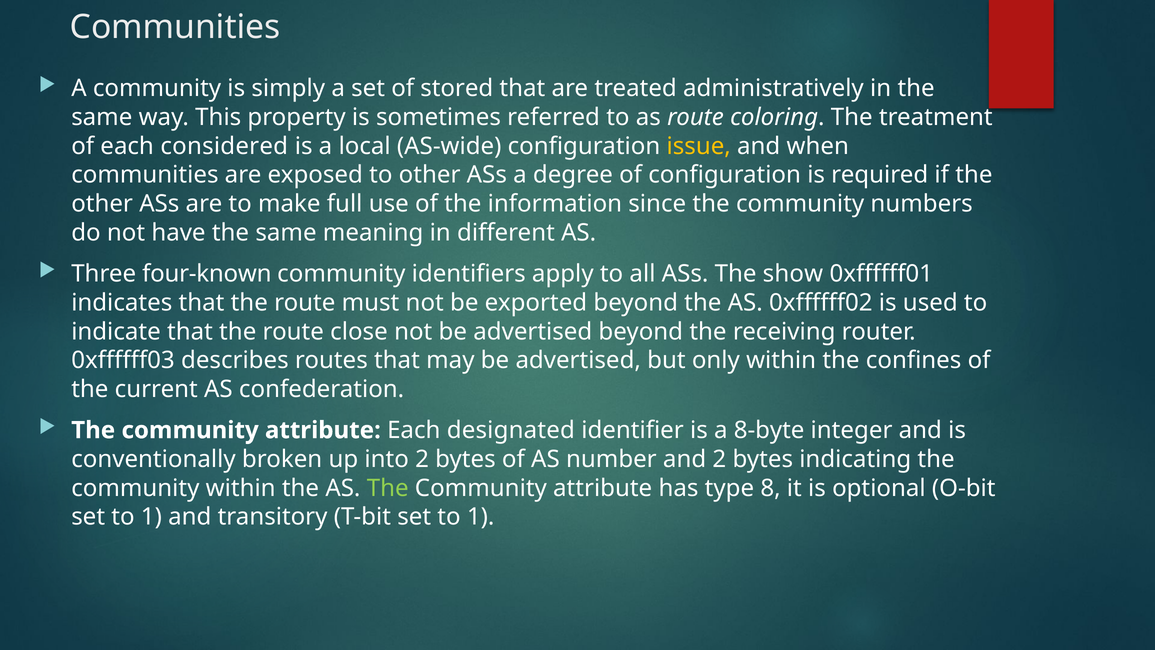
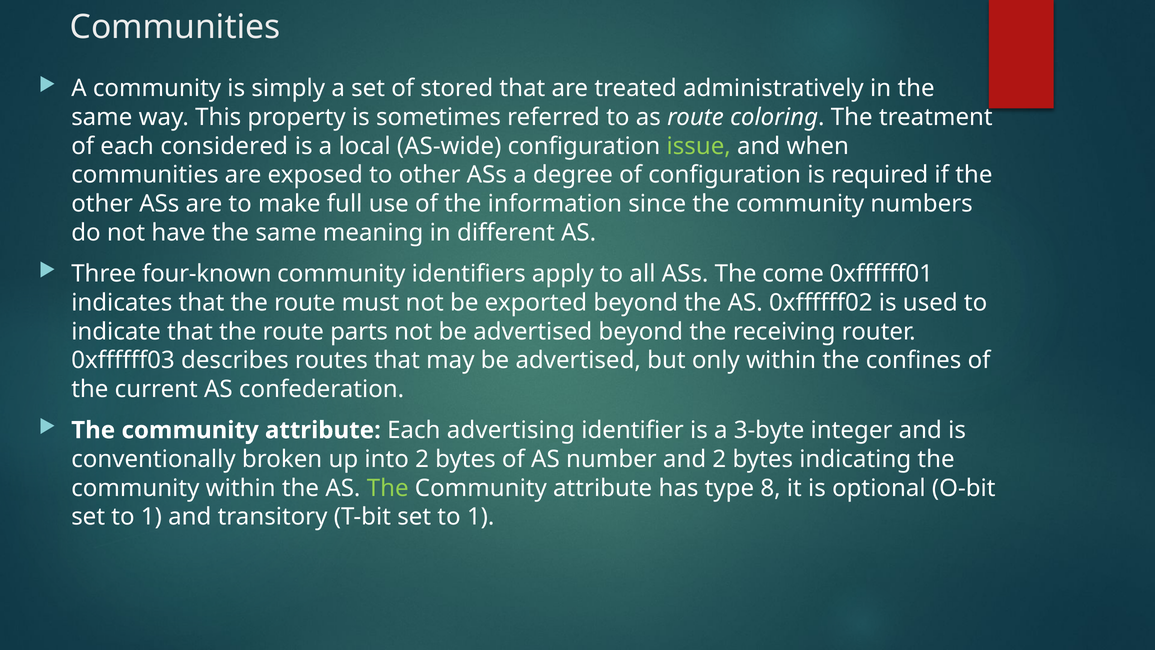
issue colour: yellow -> light green (699, 146)
show: show -> come (793, 274)
close: close -> parts (359, 331)
designated: designated -> advertising (511, 430)
8-byte: 8-byte -> 3-byte (769, 430)
